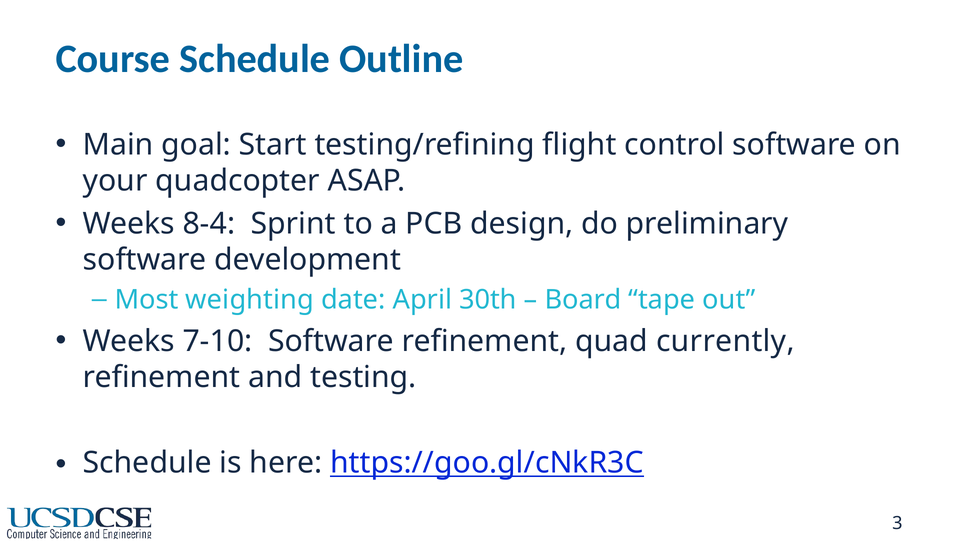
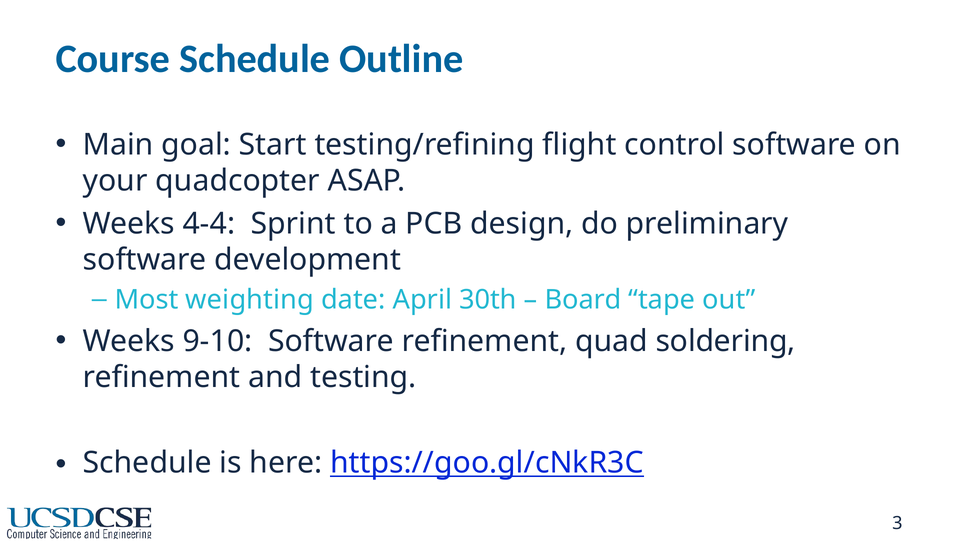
8-4: 8-4 -> 4-4 (209, 224)
7-10: 7-10 -> 9-10 (218, 341)
currently: currently -> soldering (726, 341)
